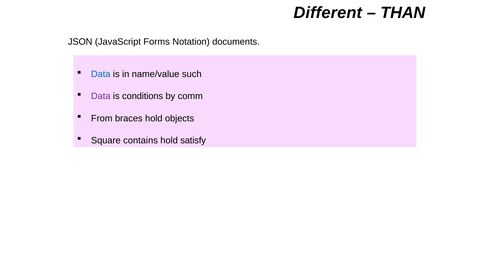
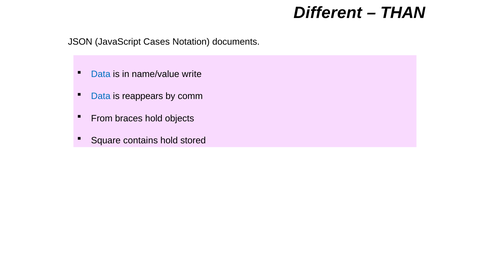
Forms: Forms -> Cases (157, 42)
such: such -> write (192, 74)
Data colour: purple -> blue (101, 96)
conditions: conditions -> reappears (143, 96)
satisfy: satisfy -> stored (193, 140)
